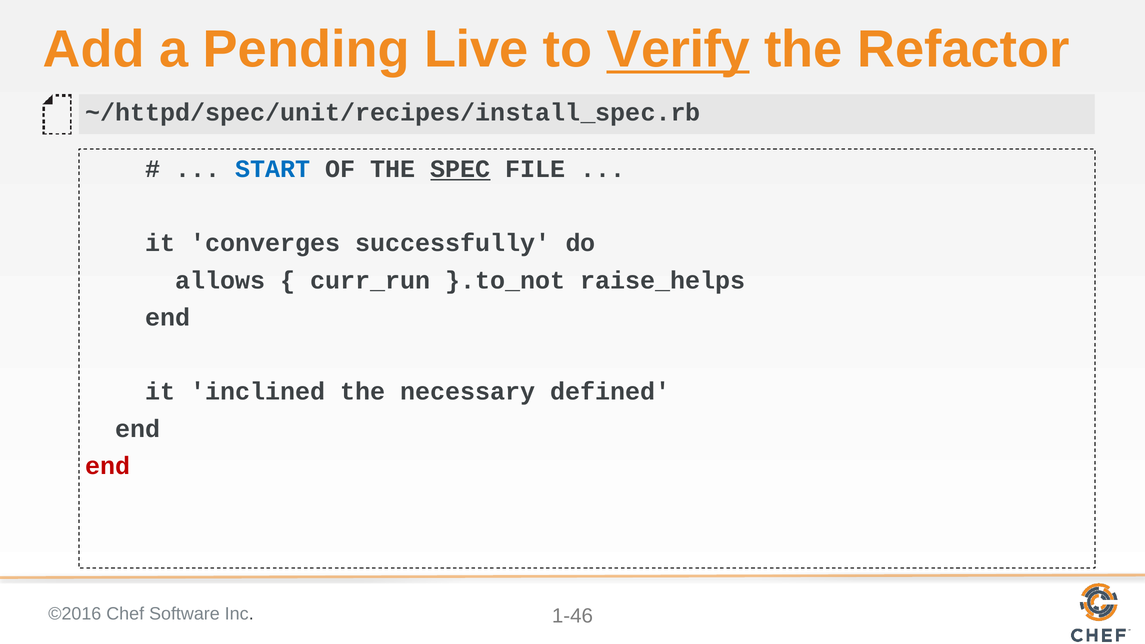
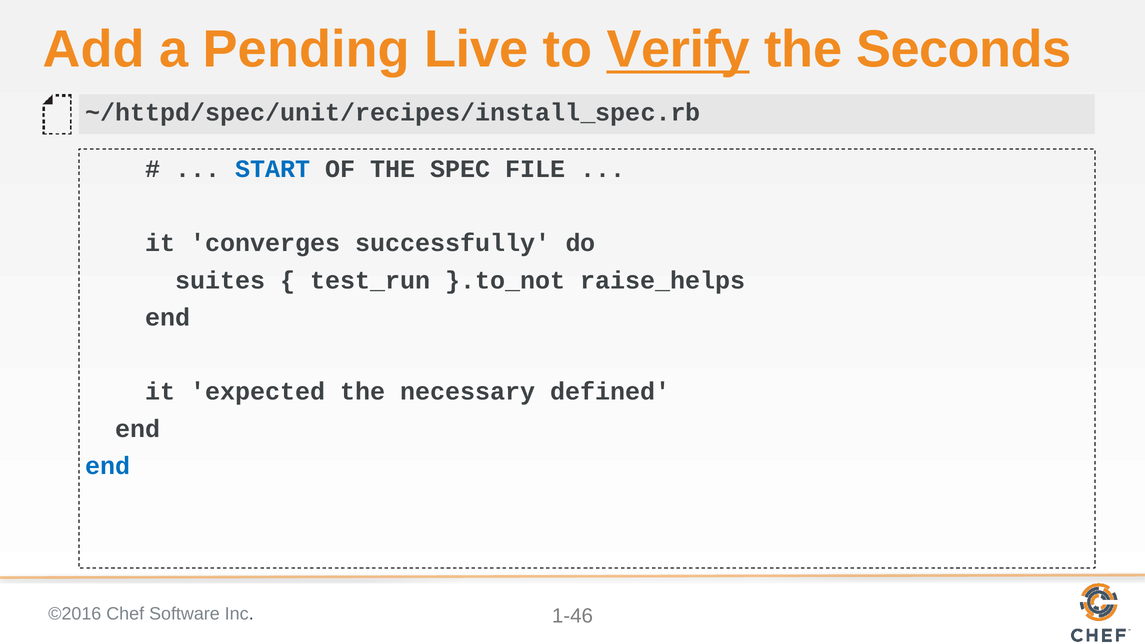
Refactor: Refactor -> Seconds (964, 50)
SPEC underline: present -> none (460, 169)
allows: allows -> suites (220, 280)
curr_run: curr_run -> test_run (370, 280)
inclined: inclined -> expected (258, 392)
end colour: red -> blue (108, 466)
